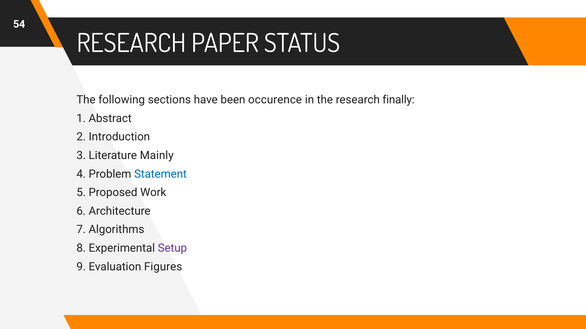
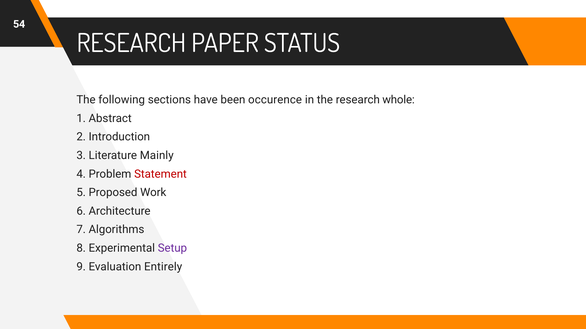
finally: finally -> whole (399, 100)
Statement colour: blue -> red (160, 174)
Figures: Figures -> Entirely (163, 267)
